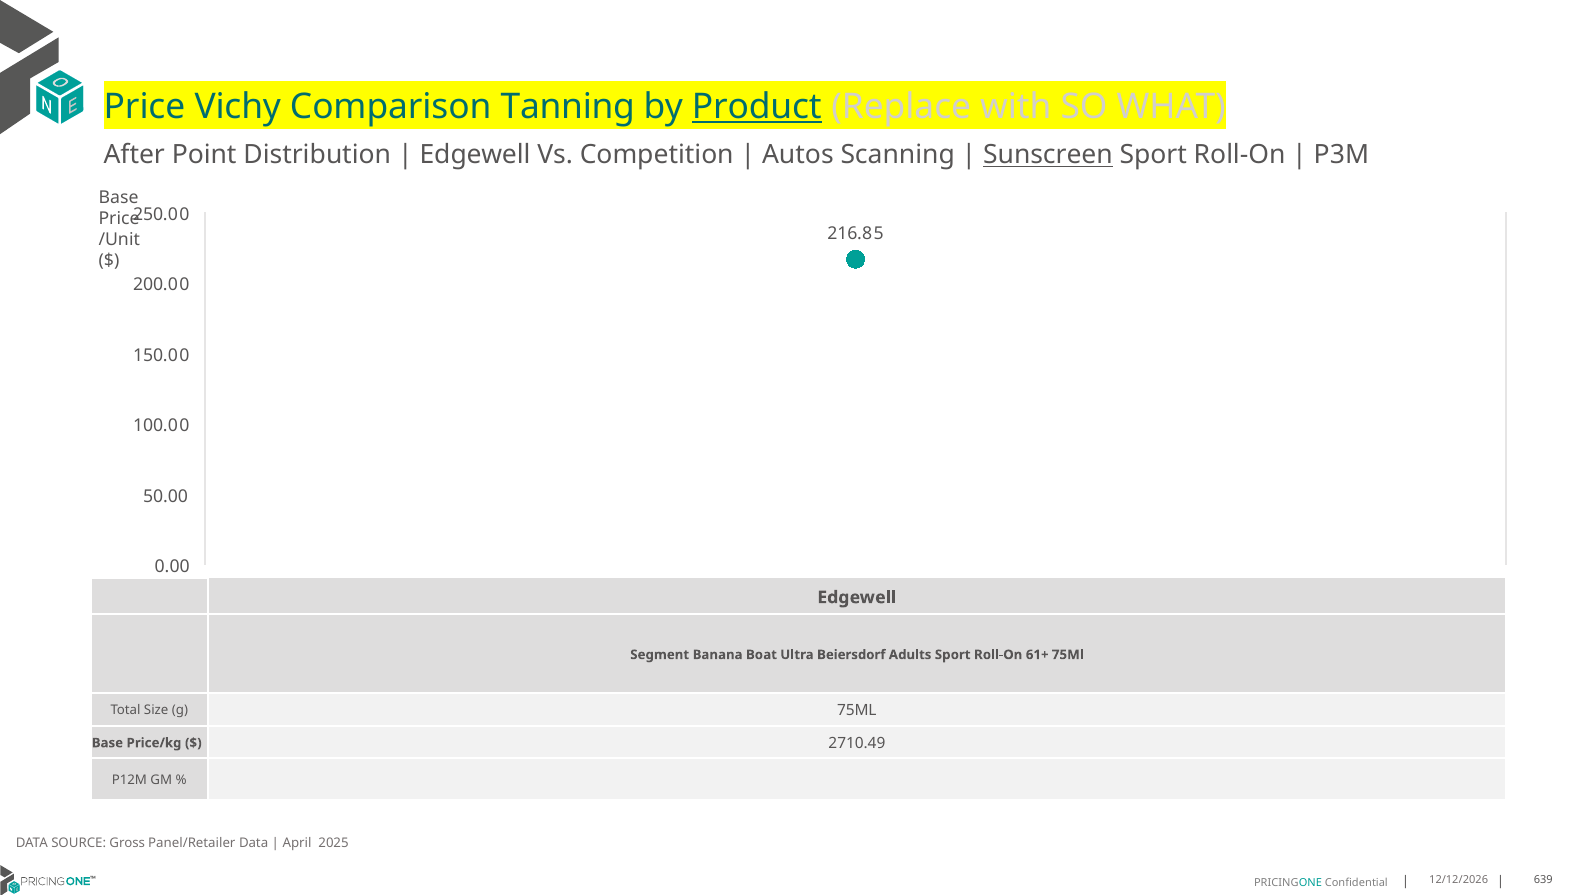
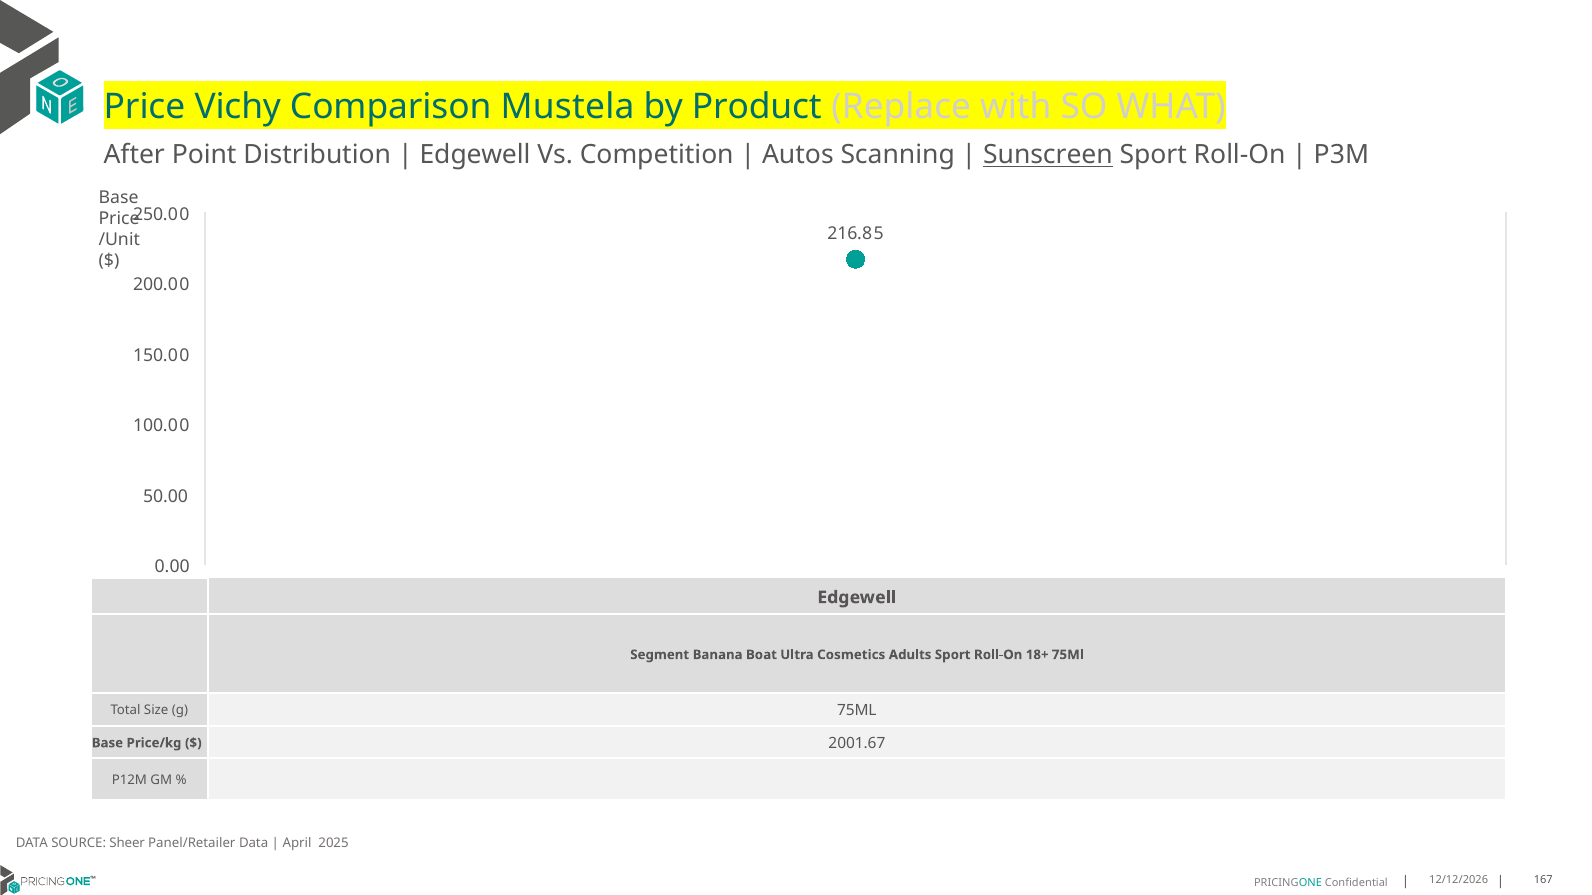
Tanning: Tanning -> Mustela (568, 107)
Product underline: present -> none (757, 107)
Beiersdorf: Beiersdorf -> Cosmetics (851, 655)
61+: 61+ -> 18+ (1037, 655)
2710.49: 2710.49 -> 2001.67 (857, 744)
Gross: Gross -> Sheer (127, 843)
639: 639 -> 167 (1543, 880)
